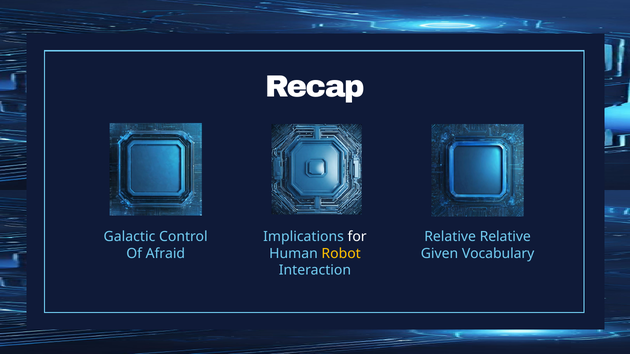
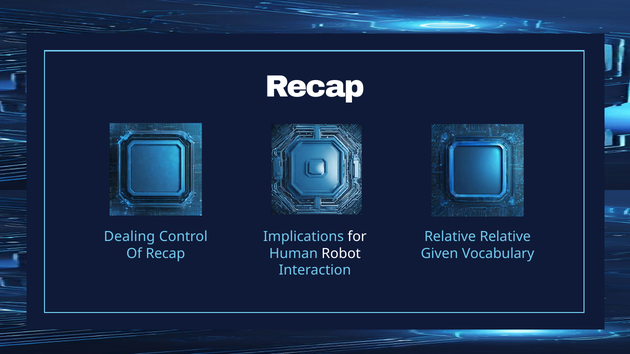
Galactic: Galactic -> Dealing (129, 237)
Of Afraid: Afraid -> Recap (165, 254)
Robot colour: yellow -> white (341, 254)
